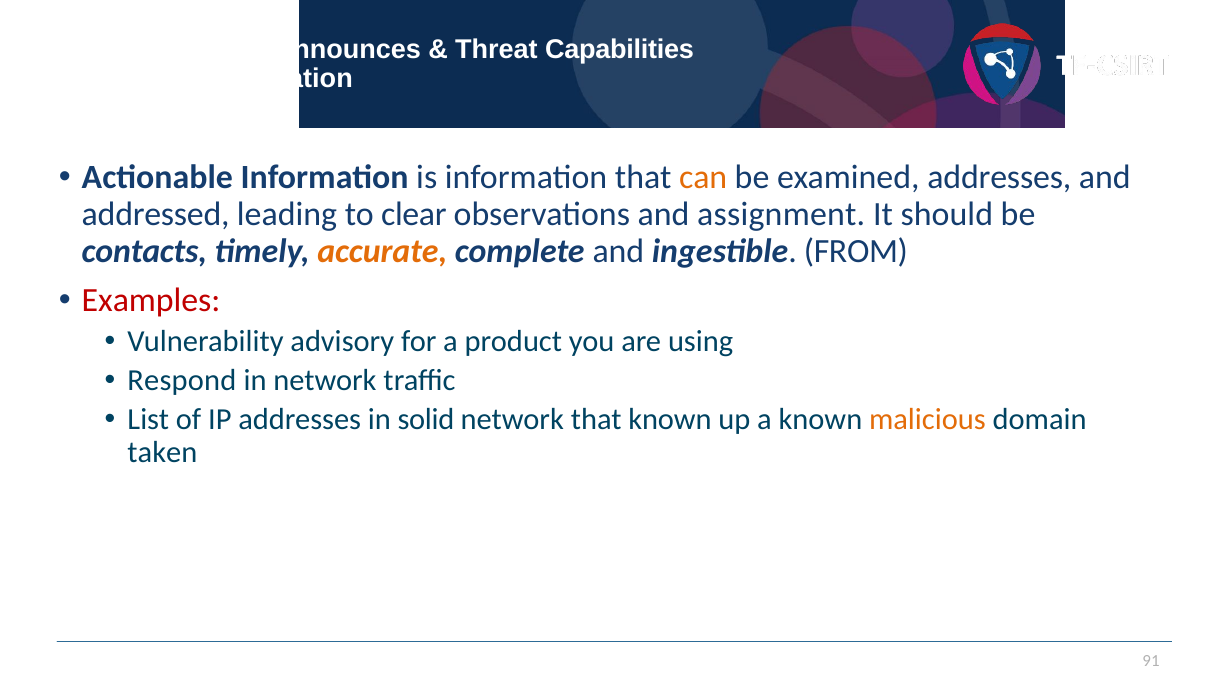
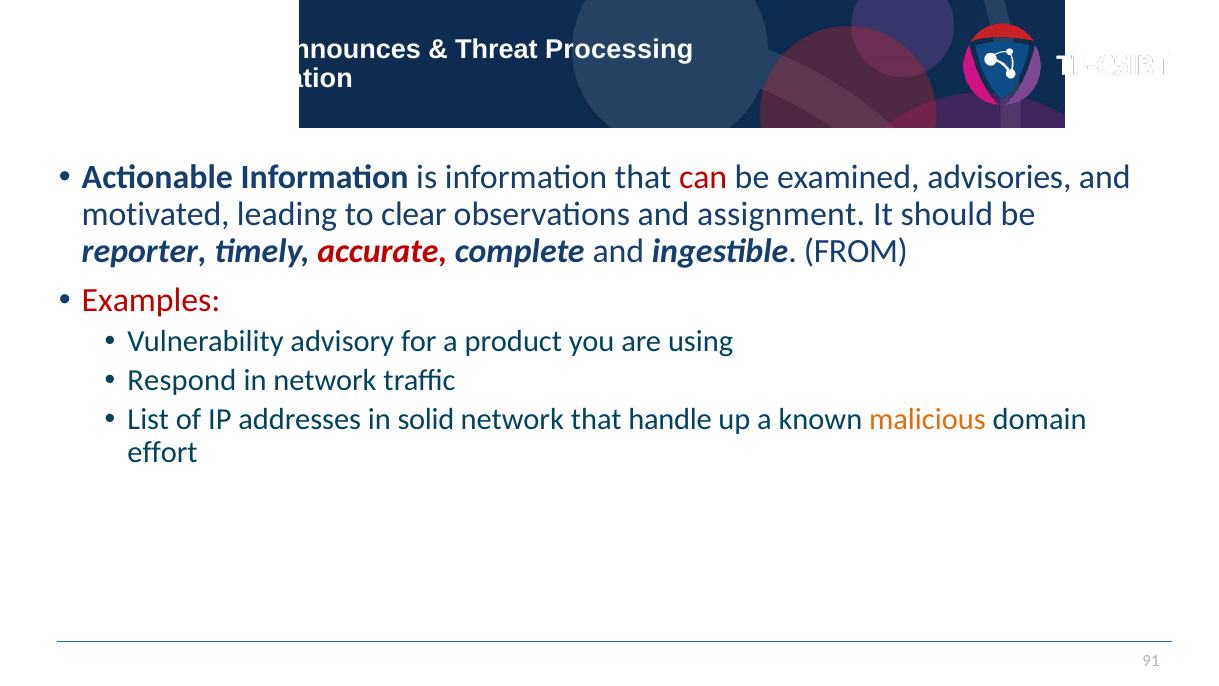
Capabilities: Capabilities -> Processing (619, 49)
can colour: orange -> red (703, 178)
examined addresses: addresses -> advisories (999, 178)
addressed: addressed -> motivated (156, 214)
contacts: contacts -> reporter (144, 251)
accurate colour: orange -> red (382, 251)
that known: known -> handle (670, 420)
taken: taken -> effort (162, 453)
